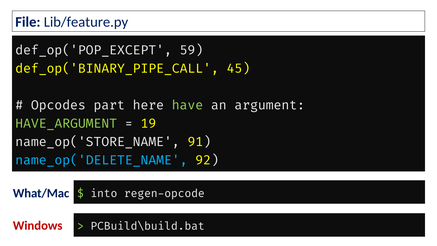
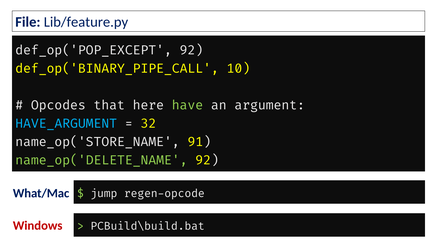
def_op('POP_EXCEPT 59: 59 -> 92 (191, 50)
45: 45 -> 10 (238, 69)
part: part -> that (109, 105)
HAVE_ARGUMENT colour: light green -> light blue (66, 124)
19: 19 -> 32 (148, 124)
name_op('DELETE_NAME colour: light blue -> light green (101, 160)
into: into -> jump (104, 193)
